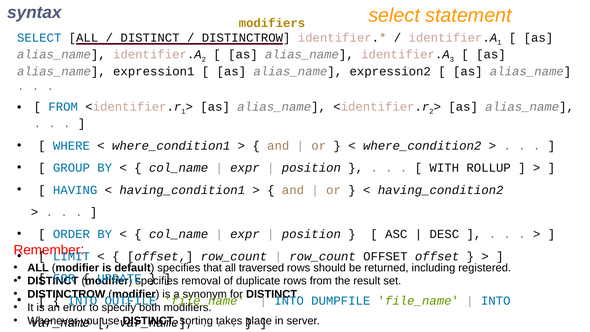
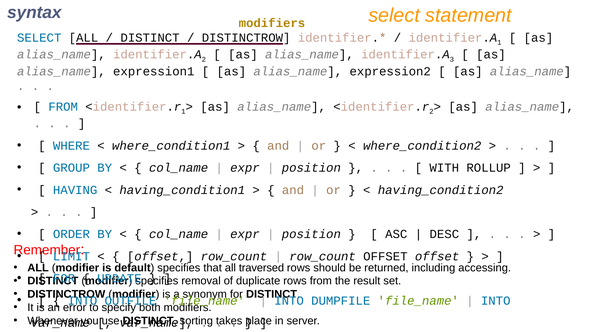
registered: registered -> accessing (485, 268)
